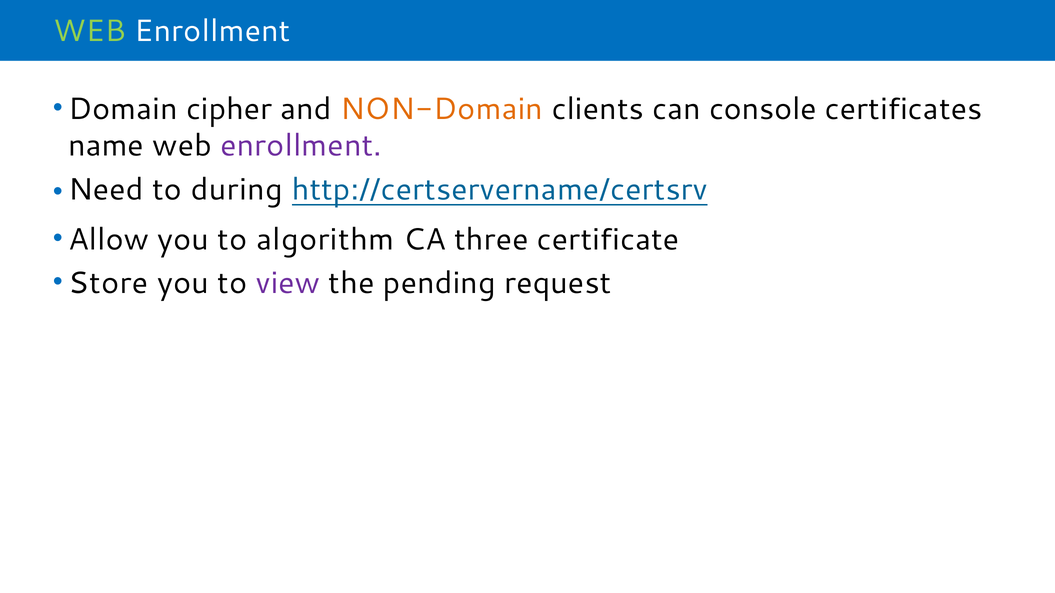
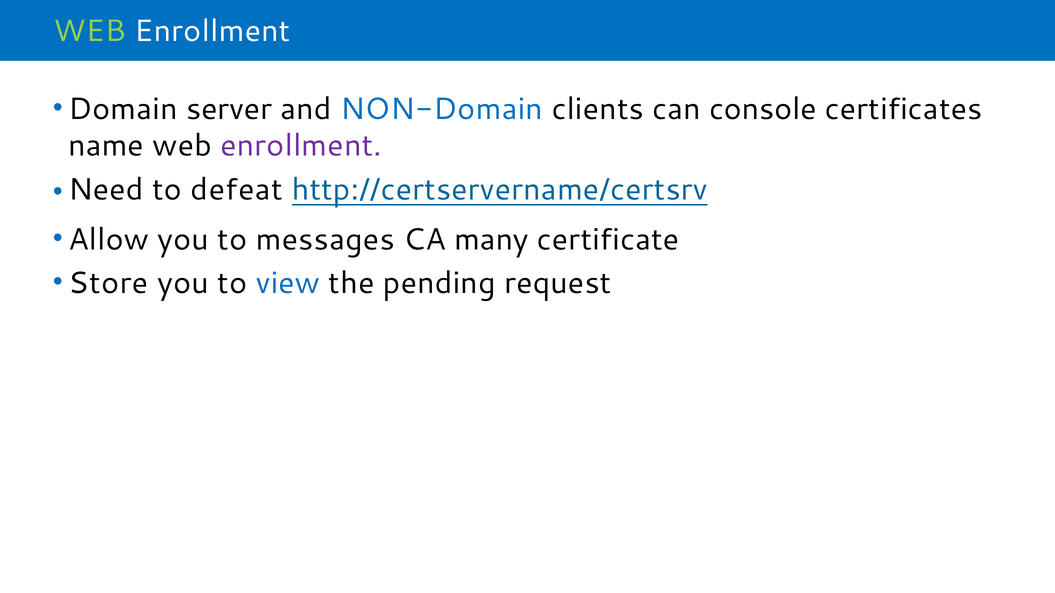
cipher: cipher -> server (229, 109)
NON-Domain colour: orange -> blue (442, 109)
during: during -> defeat (237, 189)
algorithm: algorithm -> messages (325, 240)
three: three -> many (492, 240)
view colour: purple -> blue (288, 283)
